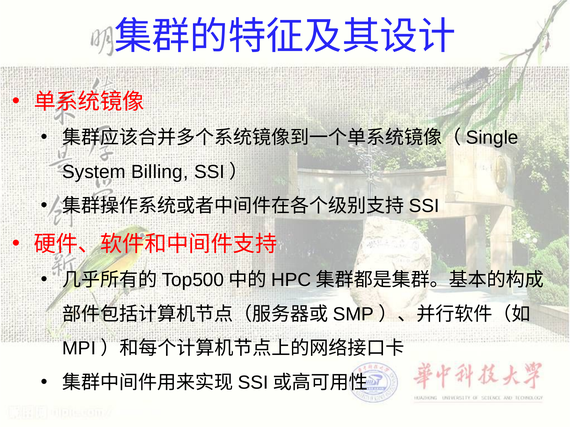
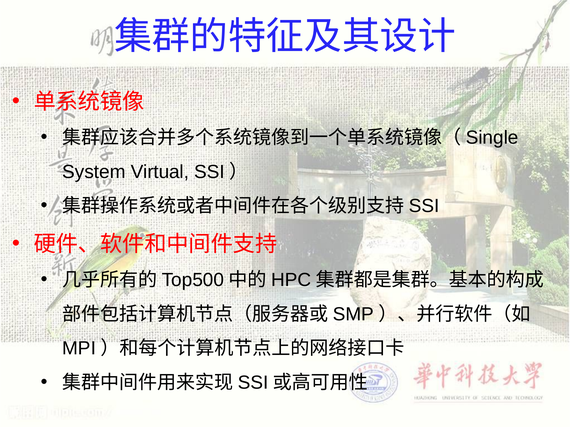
Billing: Billing -> Virtual (160, 172)
